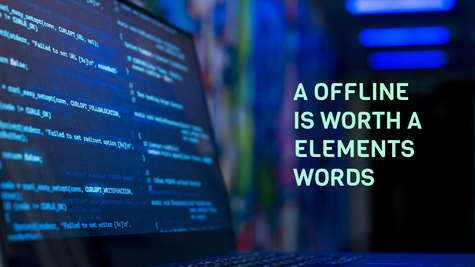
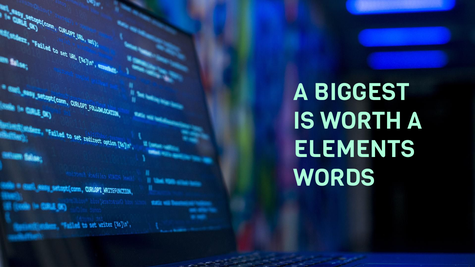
OFFLINE: OFFLINE -> BIGGEST (362, 92)
